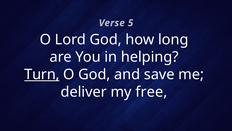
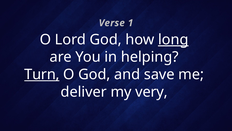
5: 5 -> 1 (131, 23)
long underline: none -> present (173, 39)
free: free -> very (151, 92)
